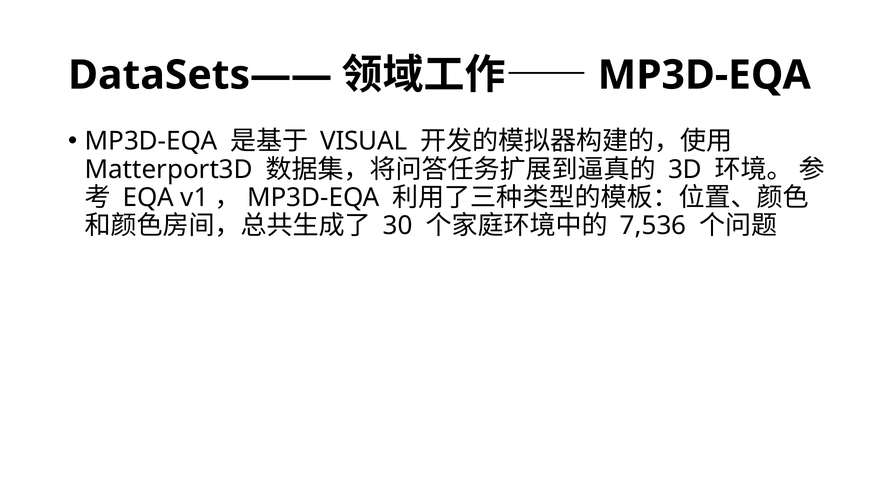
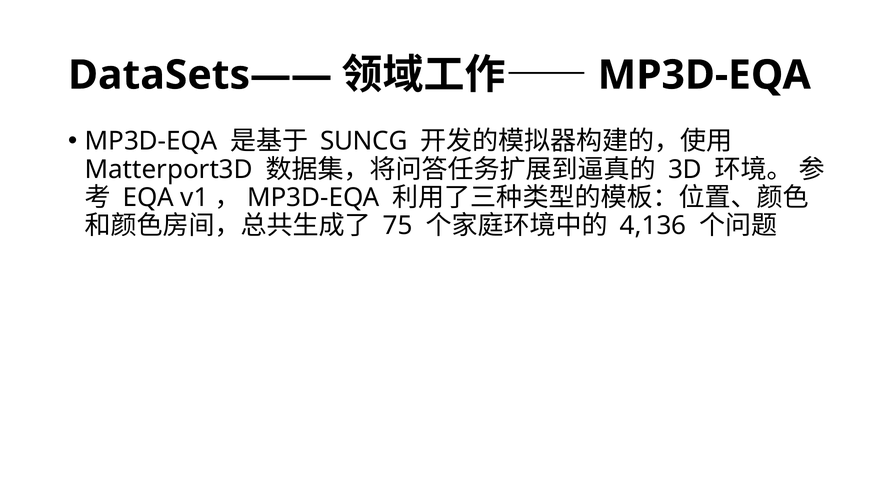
VISUAL: VISUAL -> SUNCG (364, 141)
30: 30 -> 75 (398, 225)
7,536: 7,536 -> 4,136 (653, 225)
